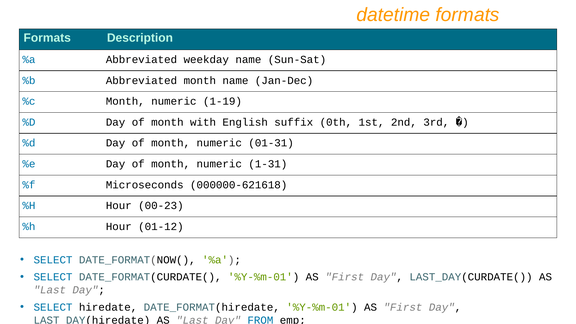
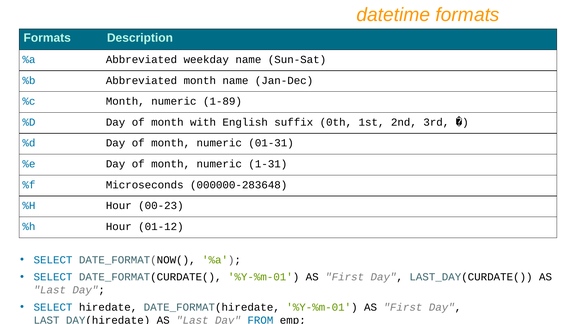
1-19: 1-19 -> 1-89 (222, 101)
000000-621618: 000000-621618 -> 000000-283648 (239, 185)
